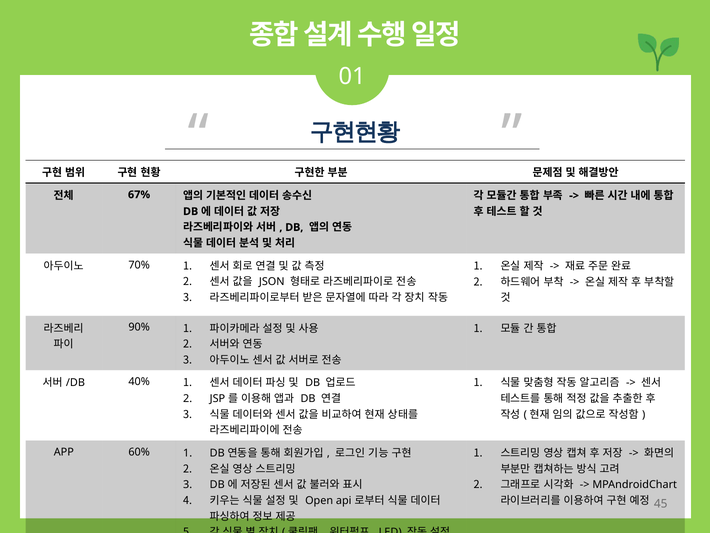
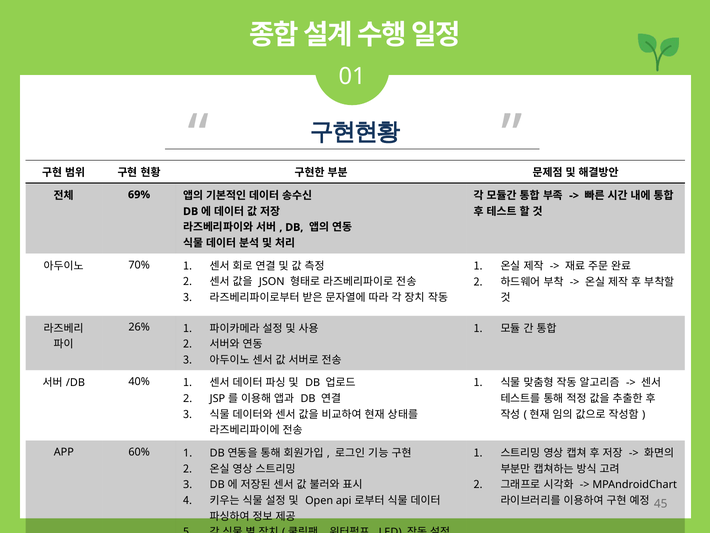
67%: 67% -> 69% (139, 194)
90%: 90% -> 26% (139, 327)
